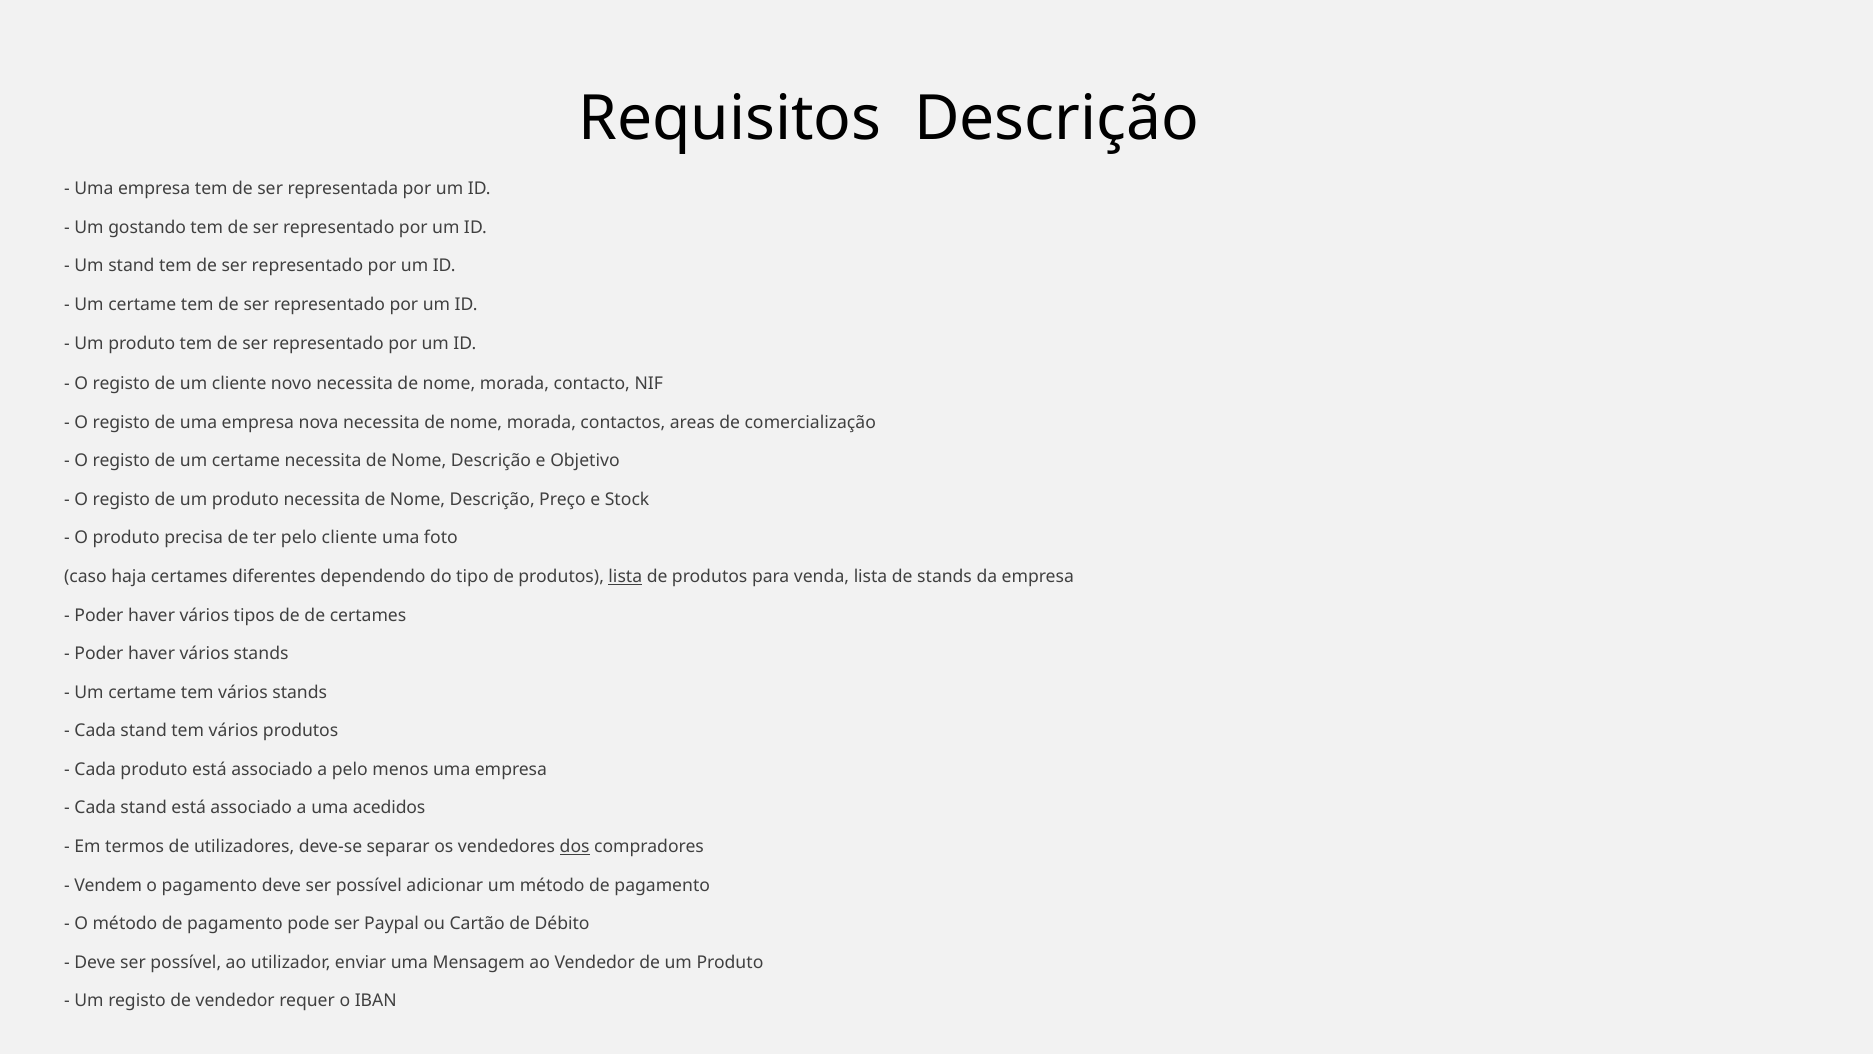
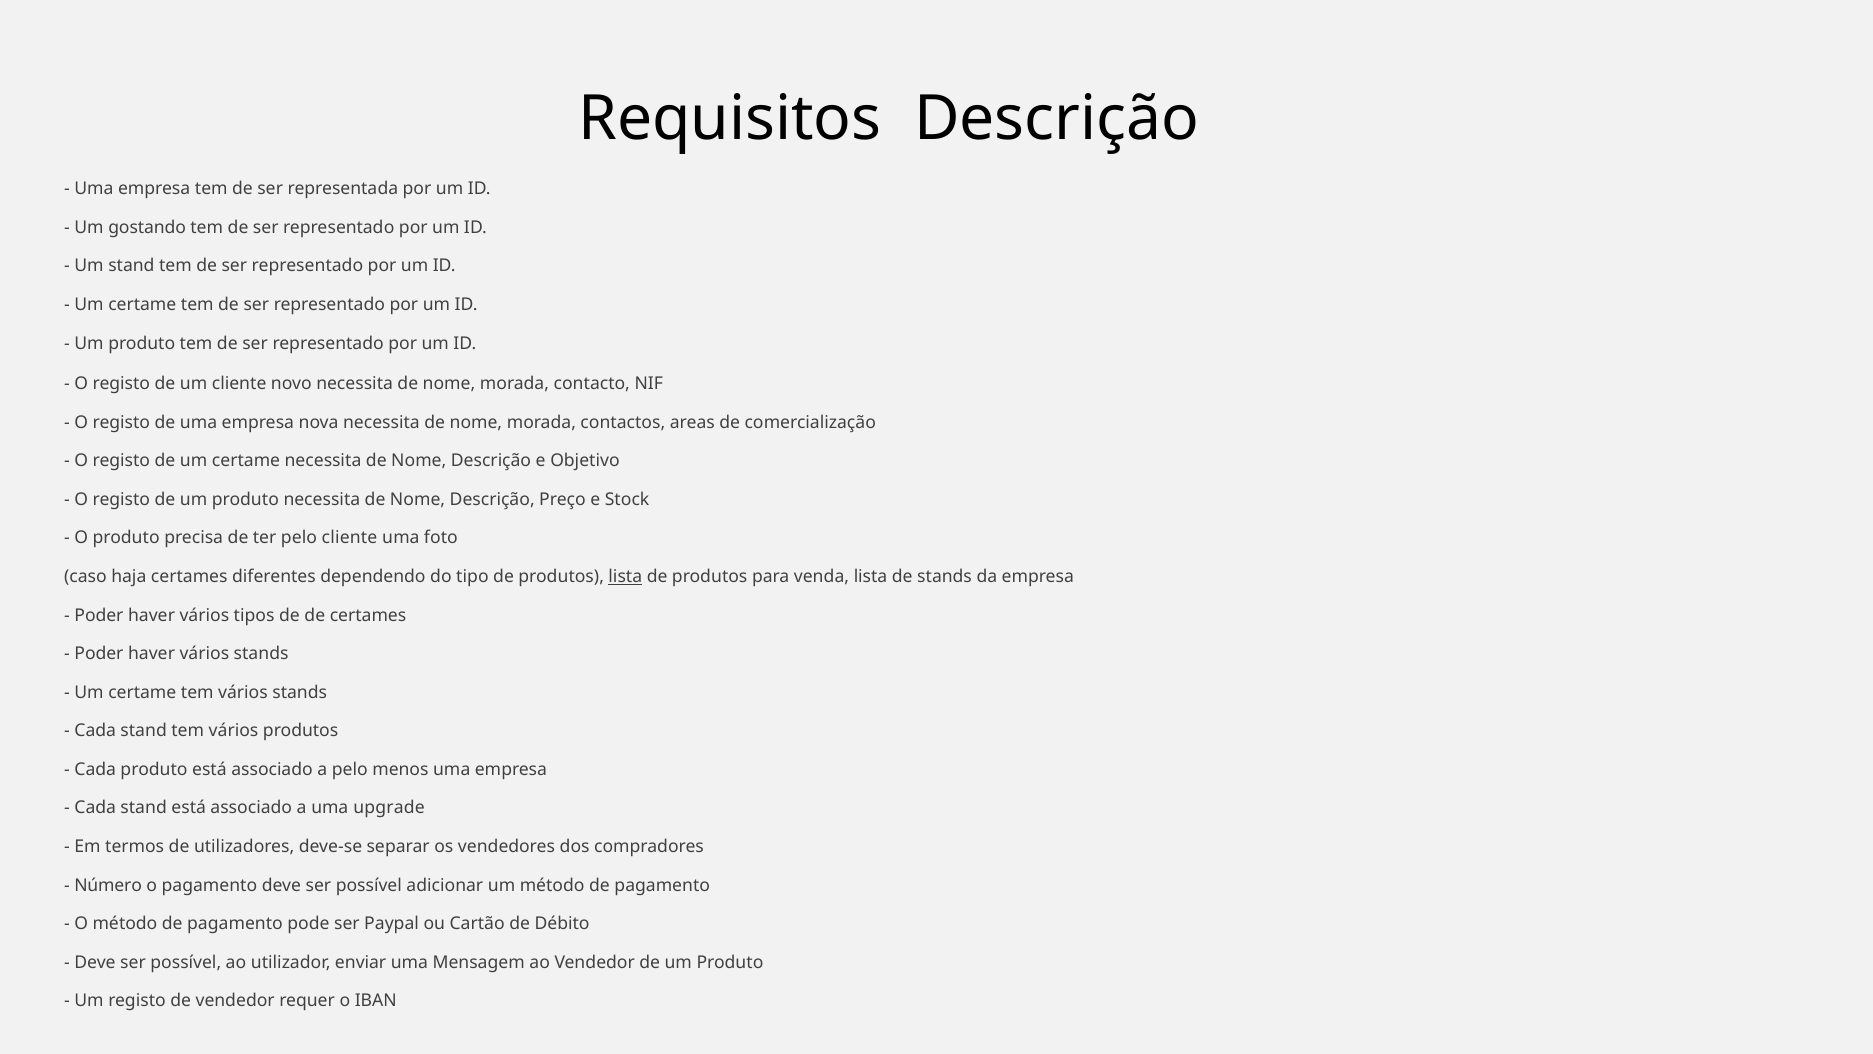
acedidos: acedidos -> upgrade (389, 808)
dos underline: present -> none (575, 846)
Vendem: Vendem -> Número (108, 885)
